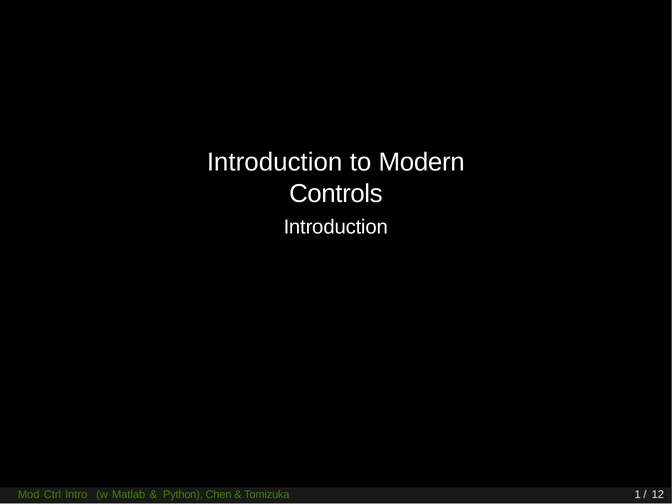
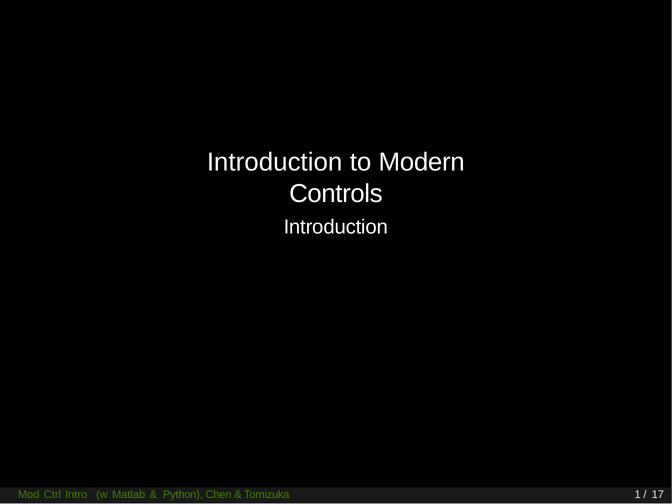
12: 12 -> 17 (658, 495)
